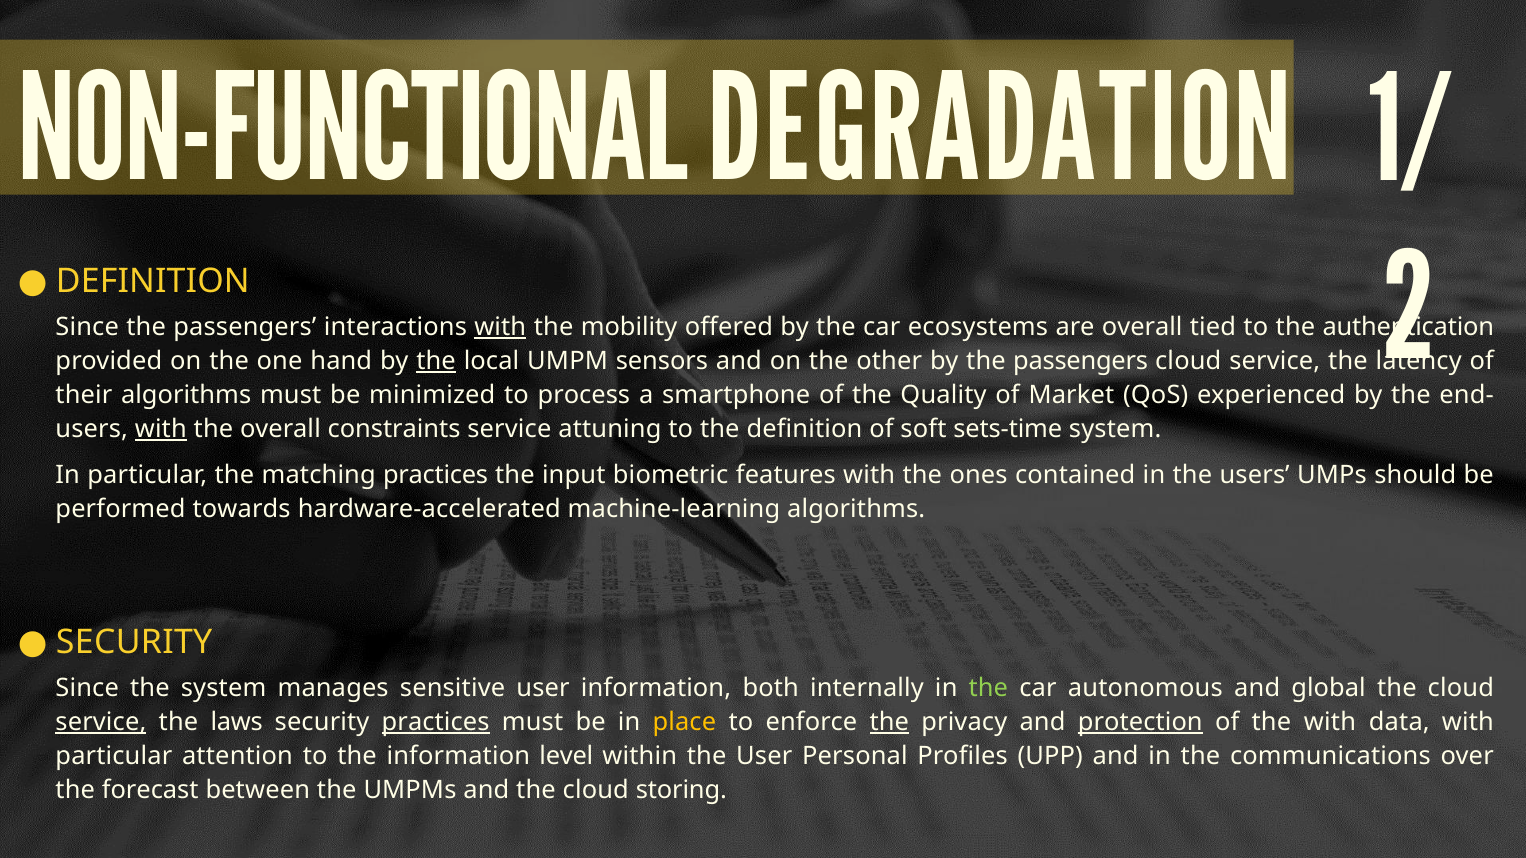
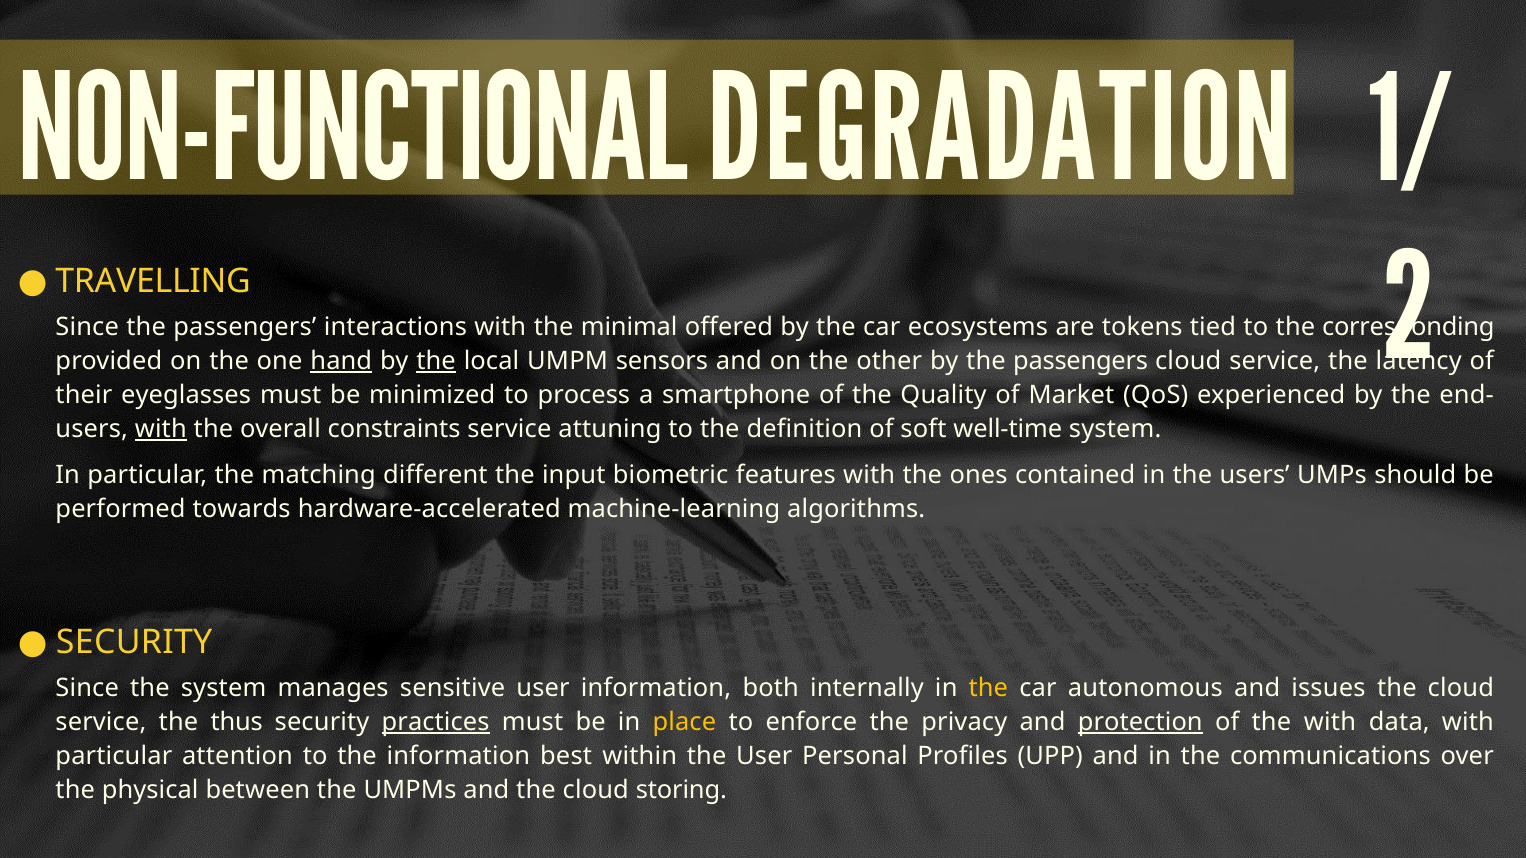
DEFINITION: DEFINITION -> TRAVELLING (153, 281)
with underline: present -> none (500, 327)
mobility: mobility -> minimal (629, 327)
are overall: overall -> tokens (1142, 327)
authentication: authentication -> corresponding (1408, 327)
hand underline: none -> present (341, 361)
their algorithms: algorithms -> eyeglasses (186, 395)
sets-time: sets-time -> well-time (1008, 429)
matching practices: practices -> different (435, 476)
the colour: light green -> yellow (988, 688)
global: global -> issues (1328, 688)
service underline: present -> none (101, 722)
laws: laws -> thus (237, 722)
the underline: present -> none (889, 722)
level: level -> best (566, 756)
forecast: forecast -> physical (150, 790)
